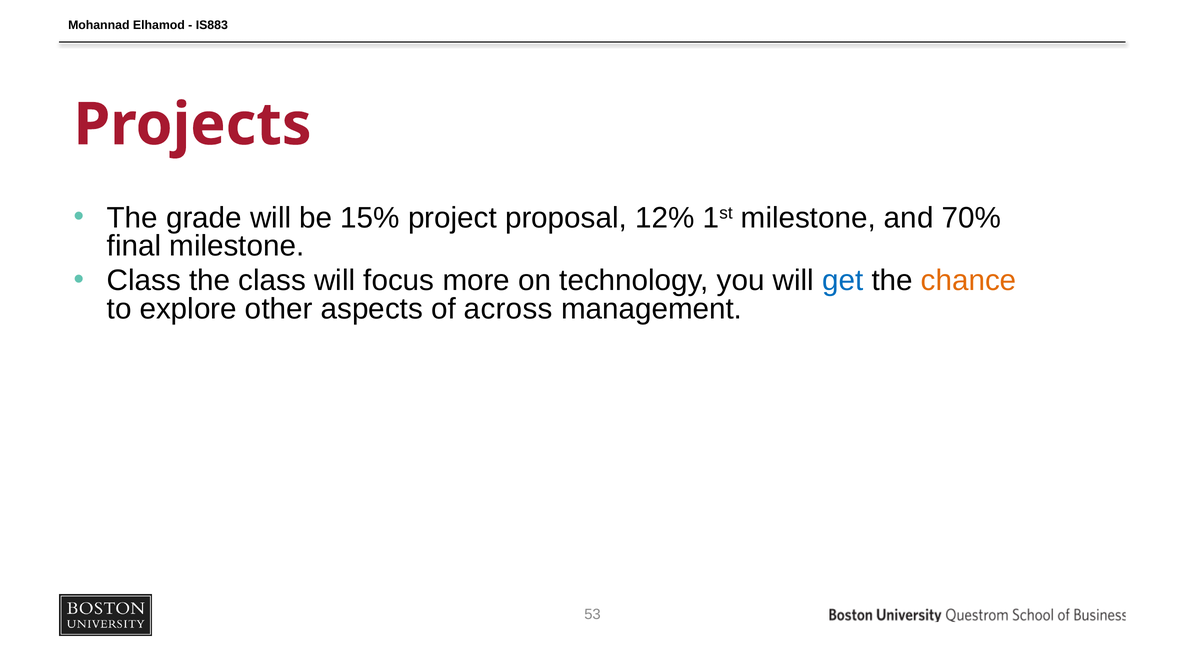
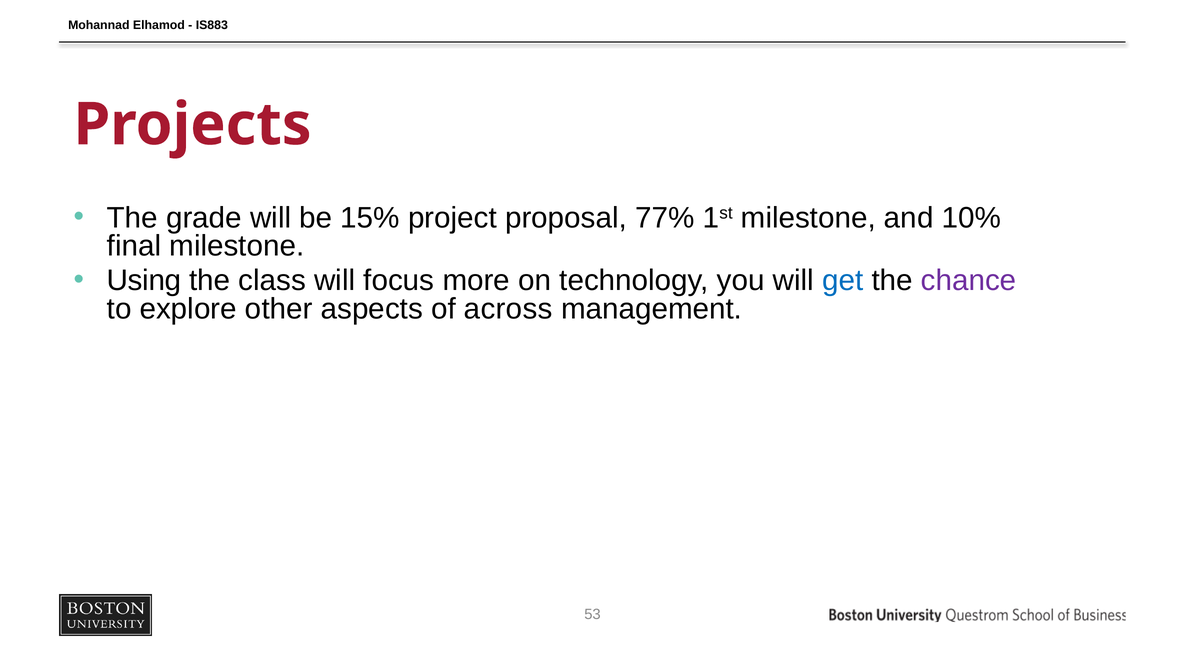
12%: 12% -> 77% (665, 218)
70%: 70% -> 10% (971, 218)
Class: Class -> Using (144, 280)
chance colour: orange -> purple (969, 280)
